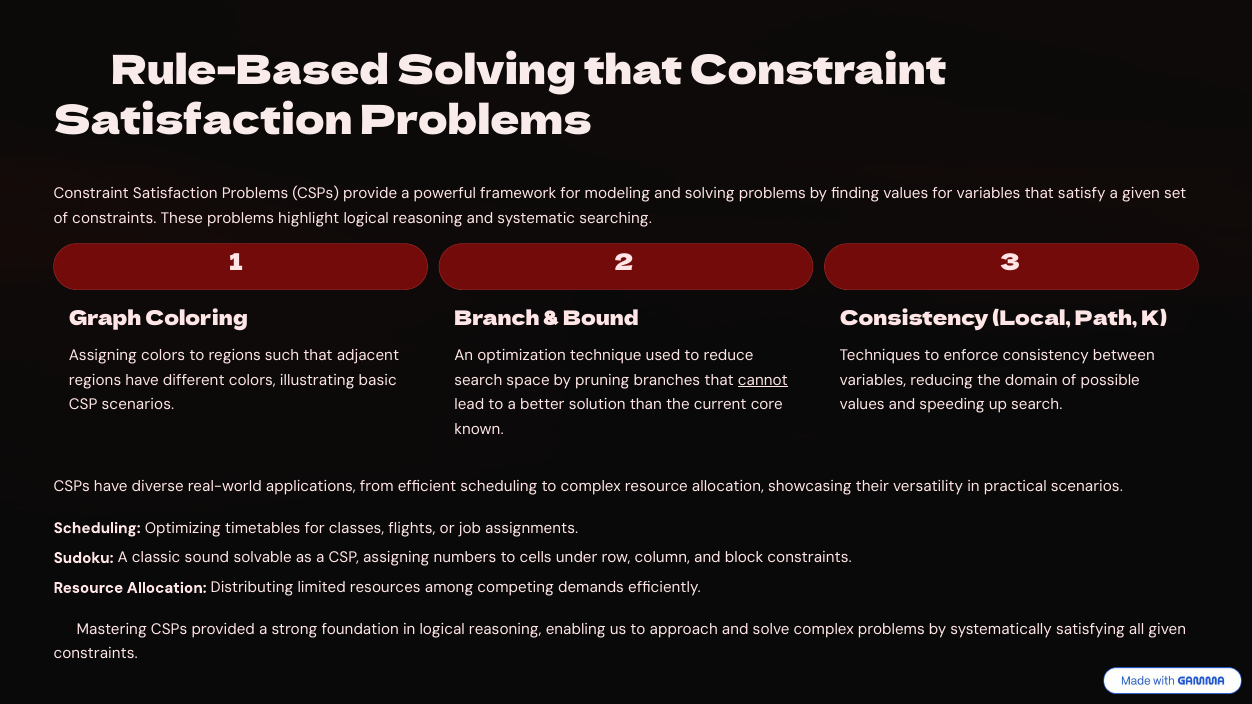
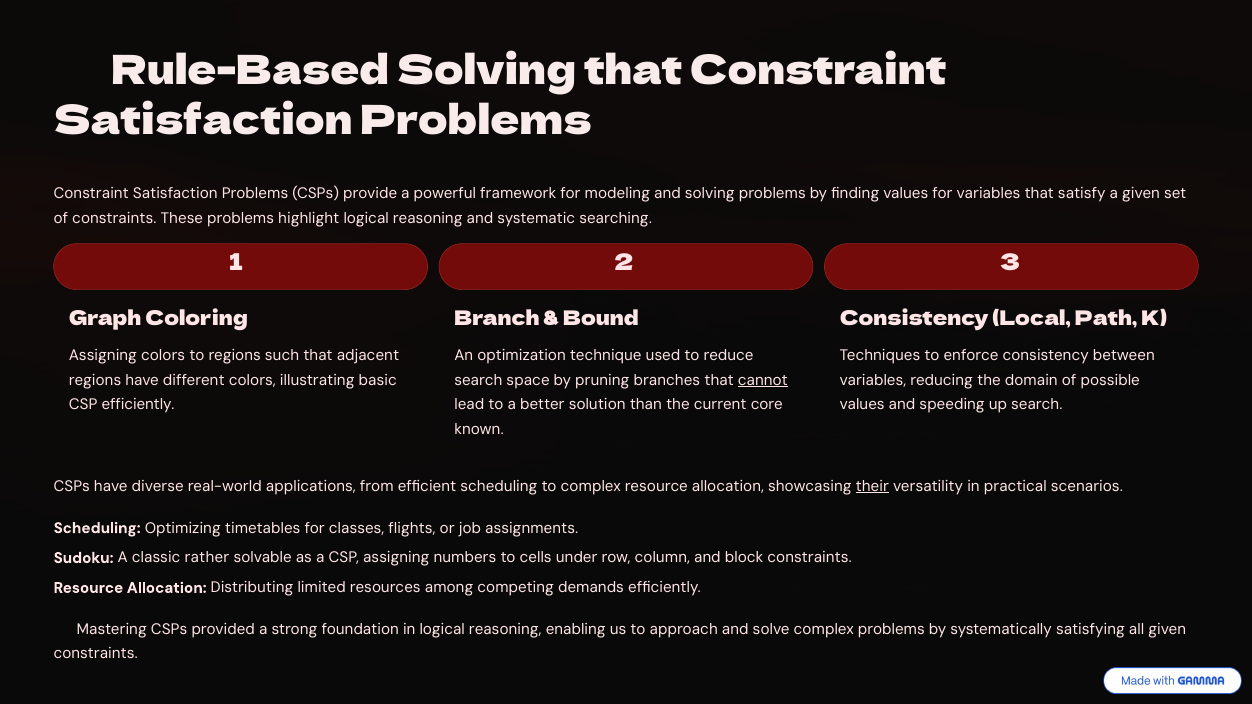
CSP scenarios: scenarios -> efficiently (138, 405)
their underline: none -> present (872, 486)
sound: sound -> rather (207, 558)
